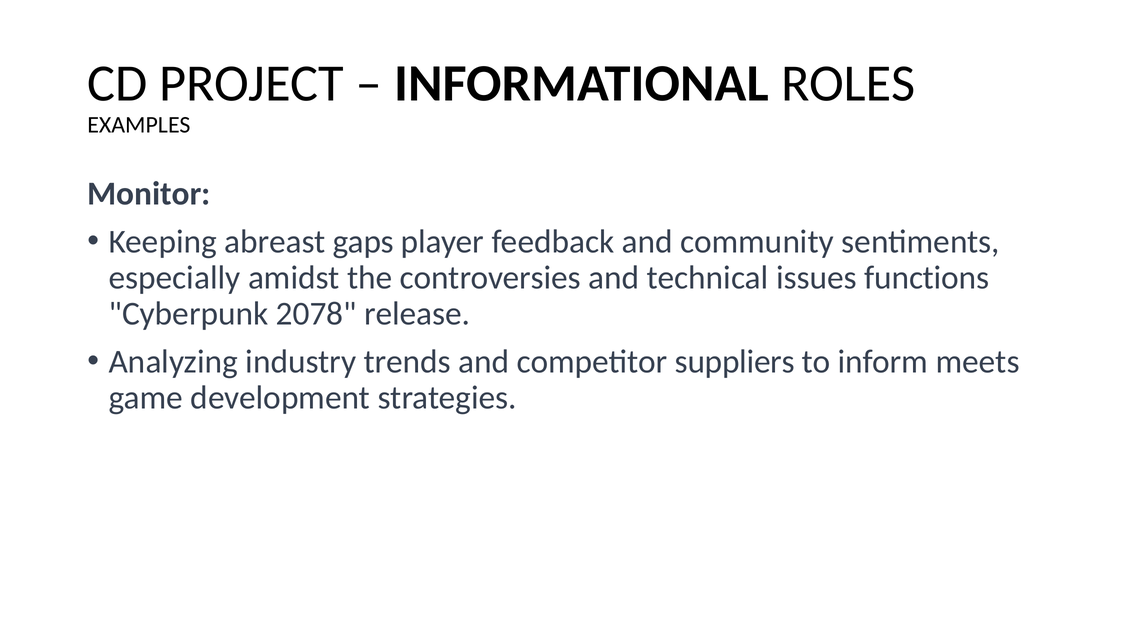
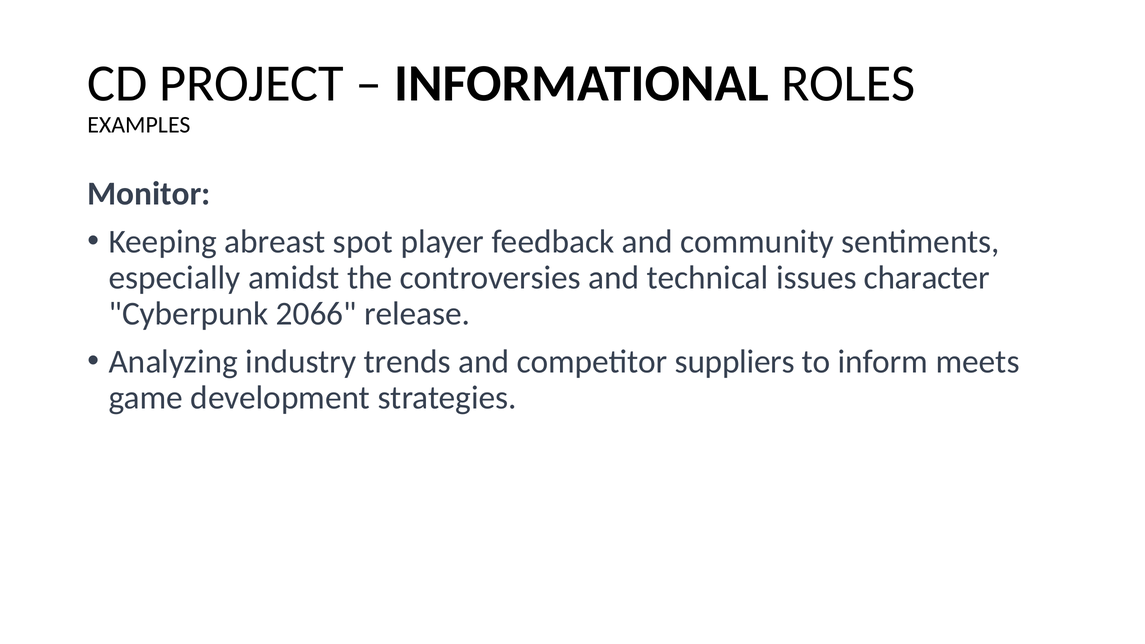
gaps: gaps -> spot (363, 242)
functions: functions -> character (927, 278)
2078: 2078 -> 2066 (316, 314)
